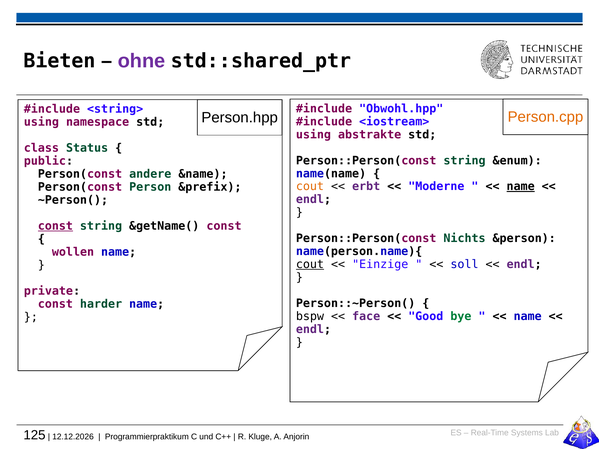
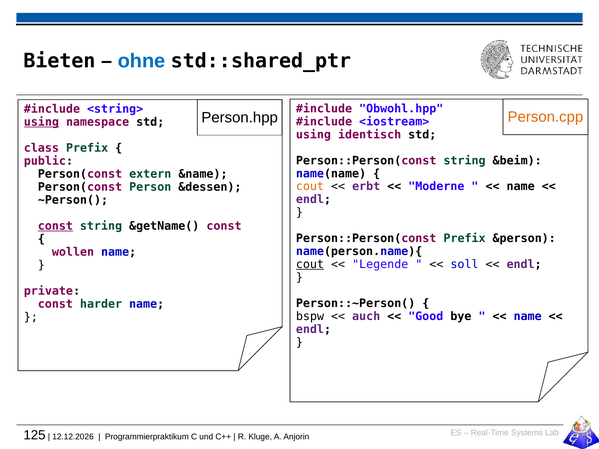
ohne colour: purple -> blue (142, 61)
using underline: none -> present (41, 122)
abstrakte: abstrakte -> identisch (370, 135)
class Status: Status -> Prefix (87, 148)
&enum: &enum -> &beim (517, 161)
andere: andere -> extern (150, 174)
name underline: present -> none (521, 187)
&prefix: &prefix -> &dessen (210, 187)
Person::Person(const Nichts: Nichts -> Prefix (465, 239)
Einzige: Einzige -> Legende (380, 265)
face: face -> auch (366, 317)
bye colour: green -> black (461, 317)
